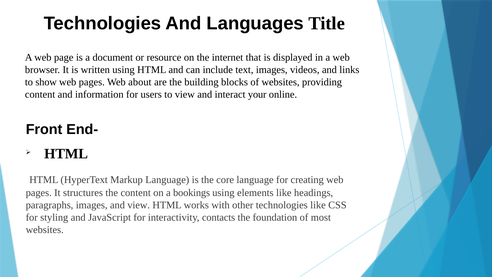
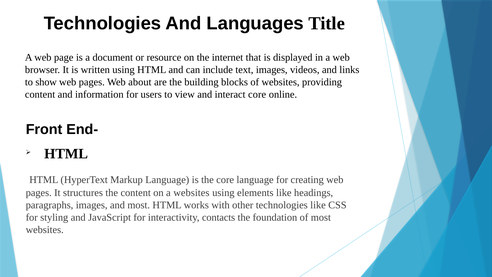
interact your: your -> core (257, 94)
a bookings: bookings -> websites (191, 193)
and view: view -> most (139, 205)
